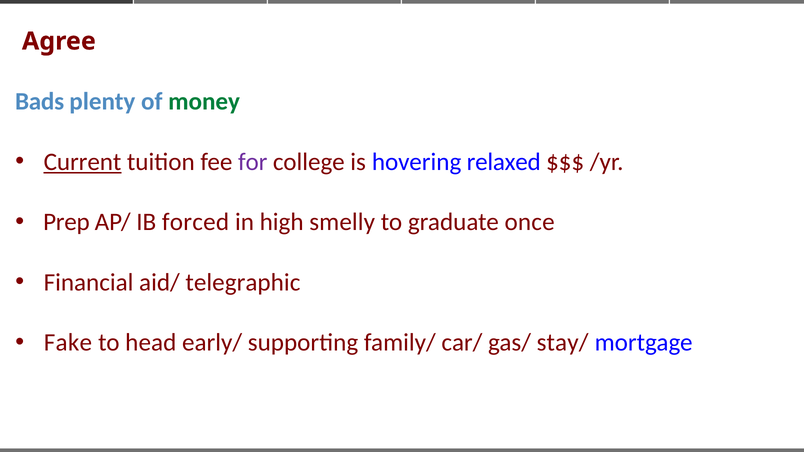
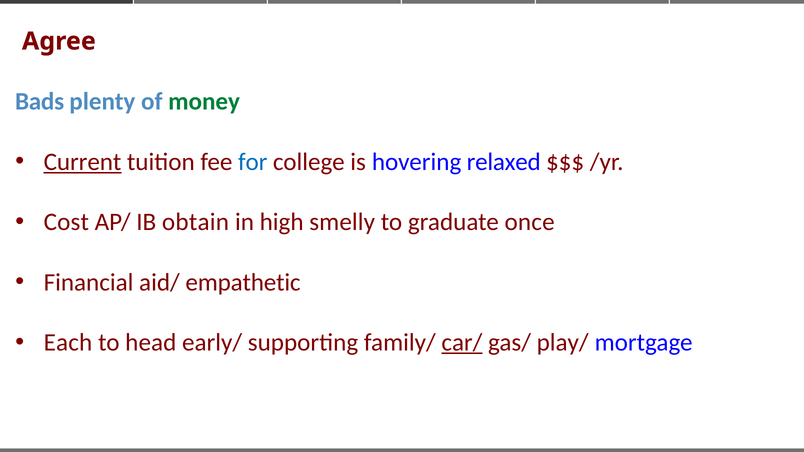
for colour: purple -> blue (253, 162)
Prep: Prep -> Cost (66, 222)
forced: forced -> obtain (196, 222)
telegraphic: telegraphic -> empathetic (243, 283)
Fake: Fake -> Each (68, 343)
car/ underline: none -> present (462, 343)
stay/: stay/ -> play/ (563, 343)
